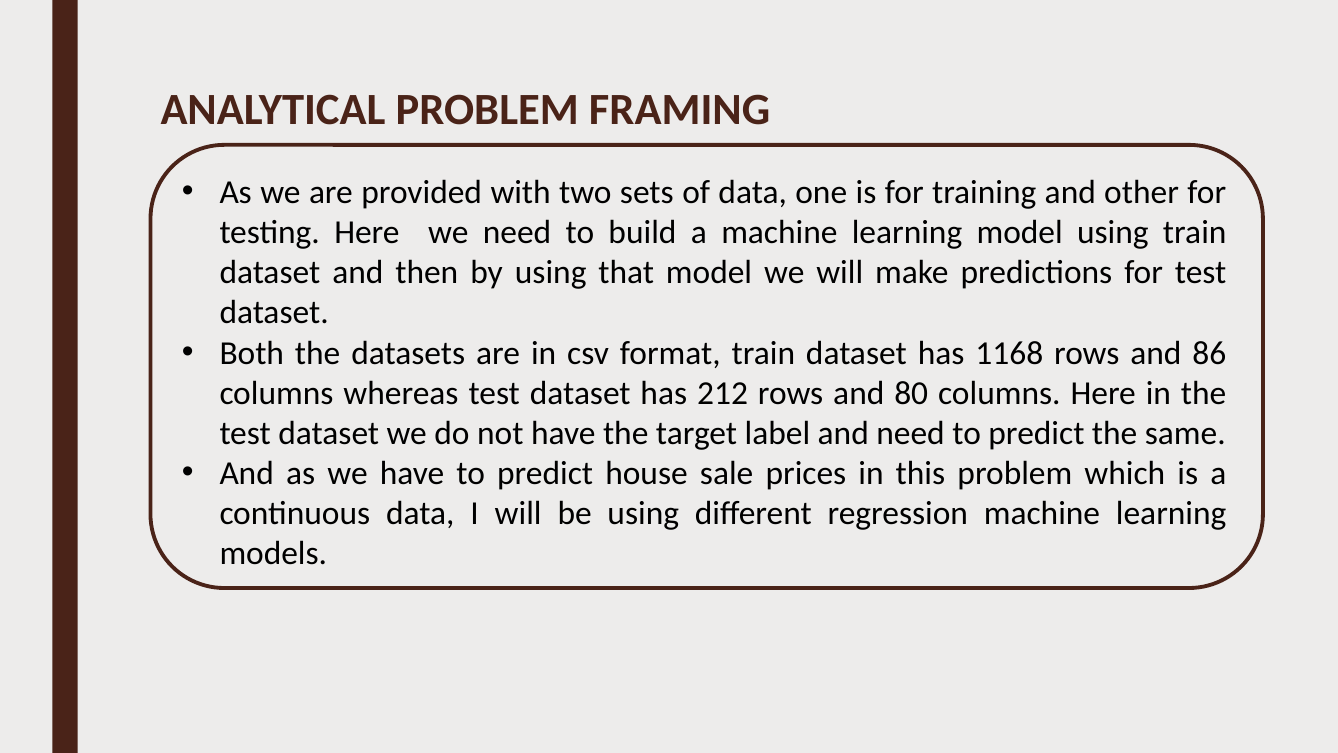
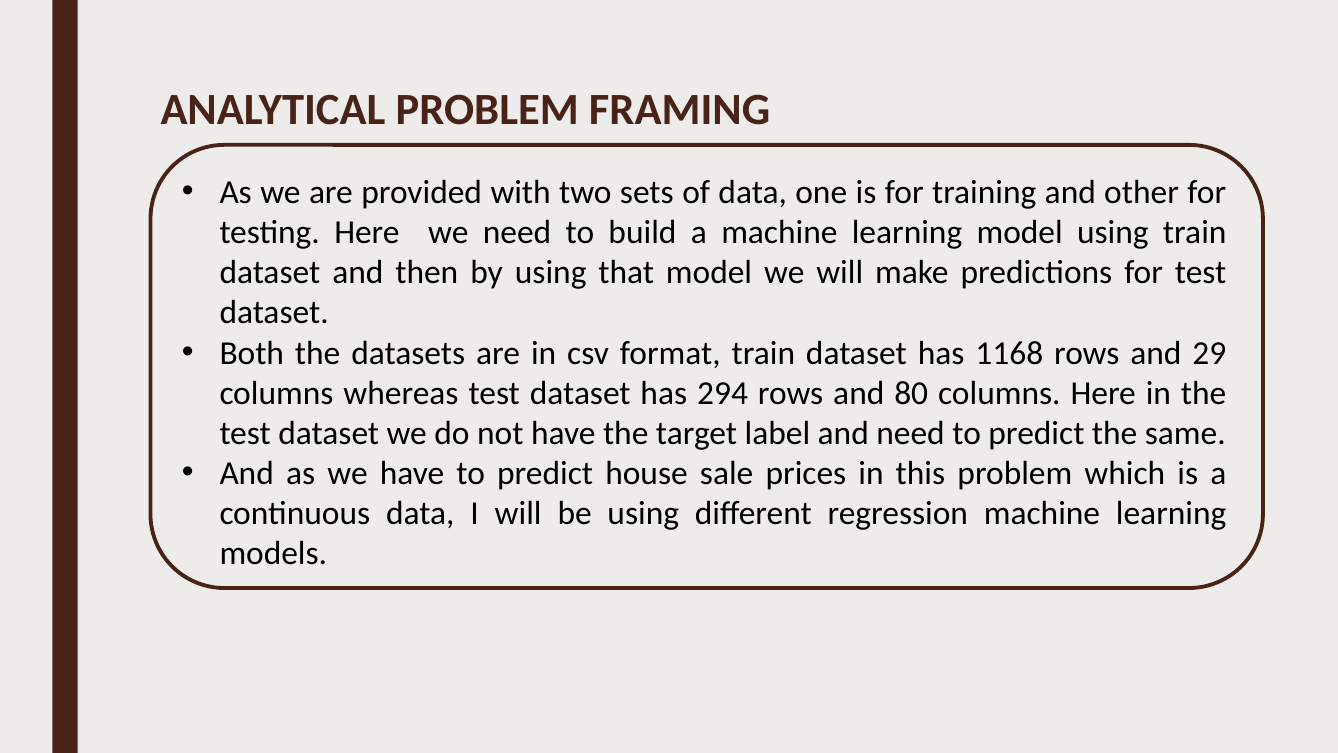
86: 86 -> 29 (1209, 353)
212: 212 -> 294 (723, 393)
